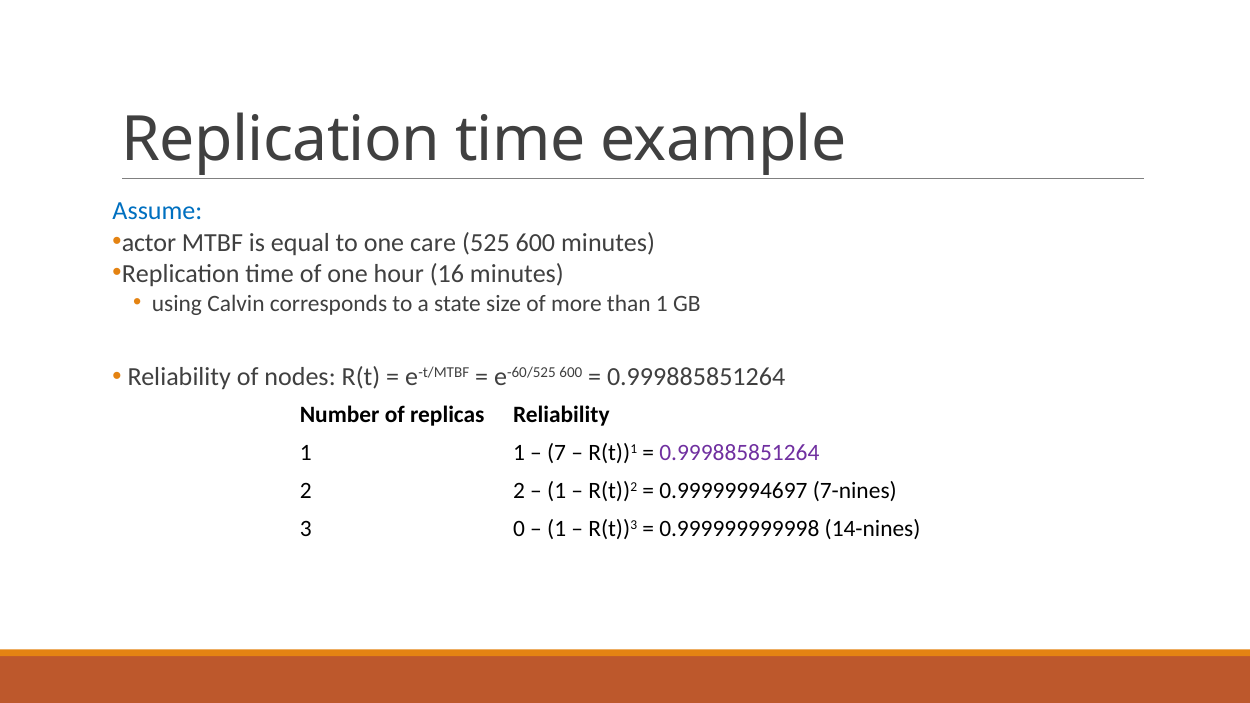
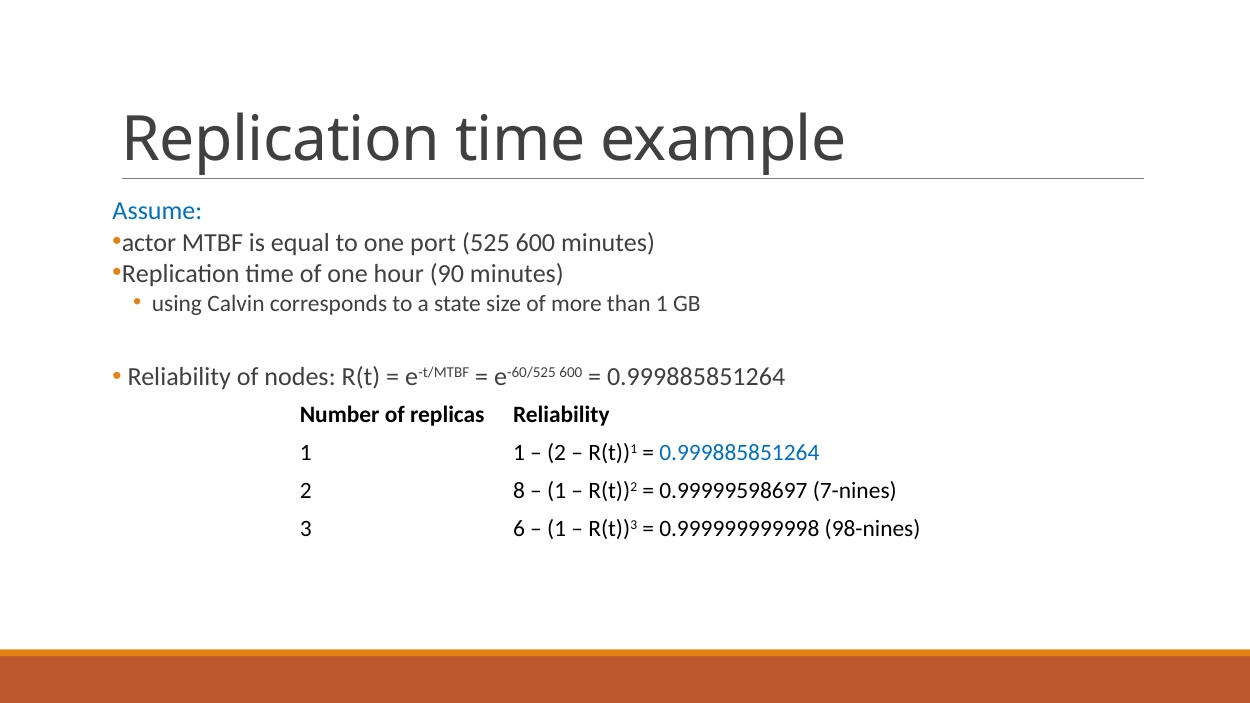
care: care -> port (433, 243)
16: 16 -> 90 (447, 274)
7: 7 -> 2 (557, 453)
0.999885851264 colour: purple -> blue (739, 453)
2 2: 2 -> 8 (519, 491)
0.99999994697: 0.99999994697 -> 0.99999598697 (733, 491)
0: 0 -> 6 (519, 529)
14-nines: 14-nines -> 98-nines (873, 529)
